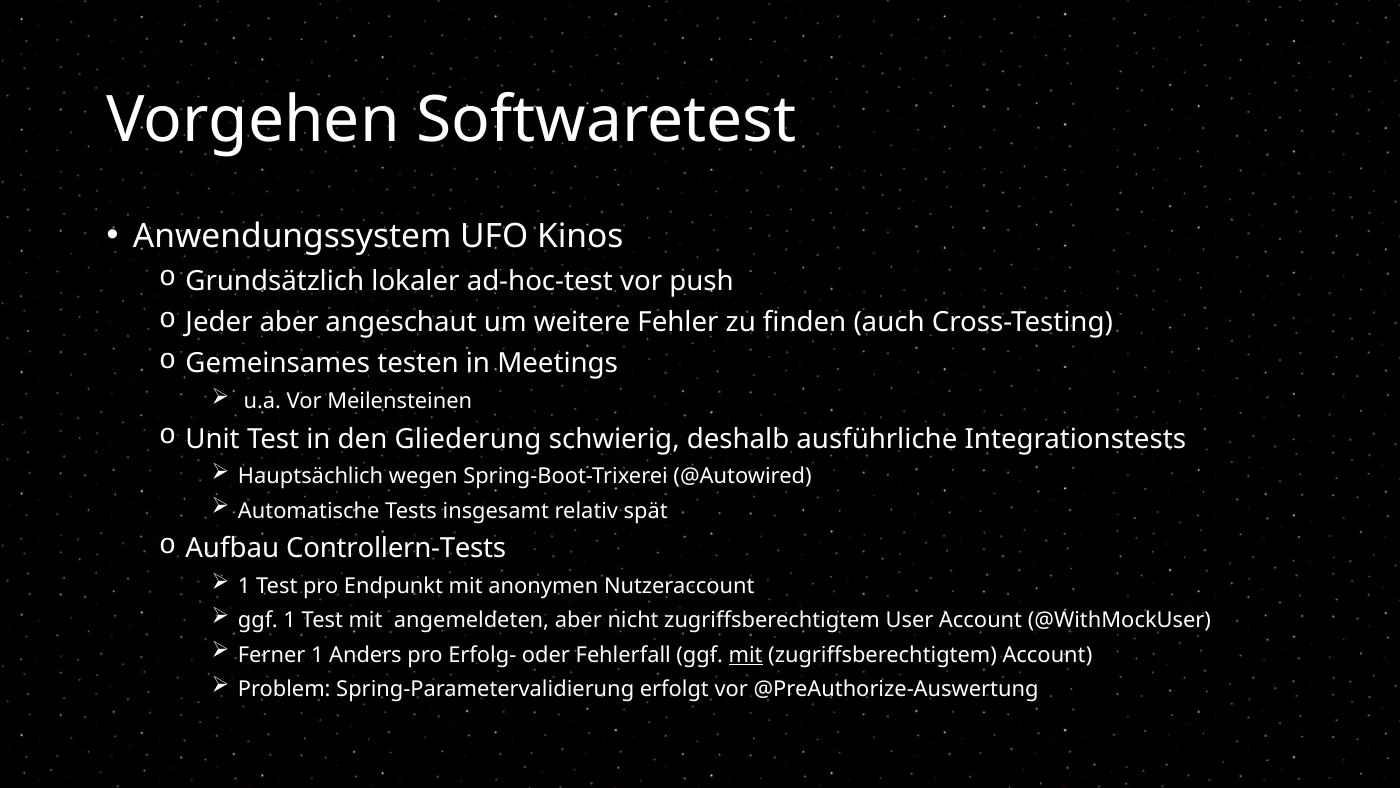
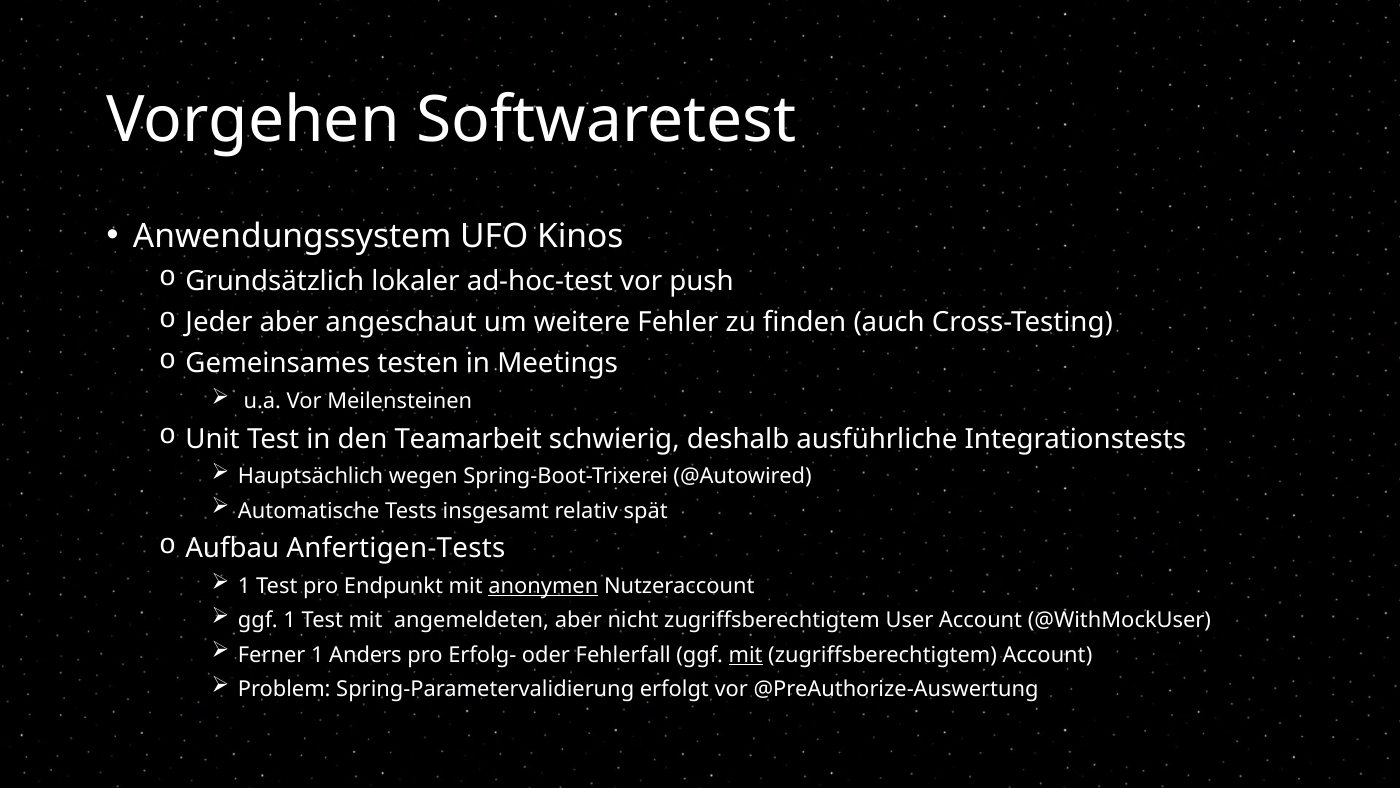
Gliederung: Gliederung -> Teamarbeit (468, 439)
Controllern-Tests: Controllern-Tests -> Anfertigen-Tests (396, 548)
anonymen underline: none -> present (543, 586)
